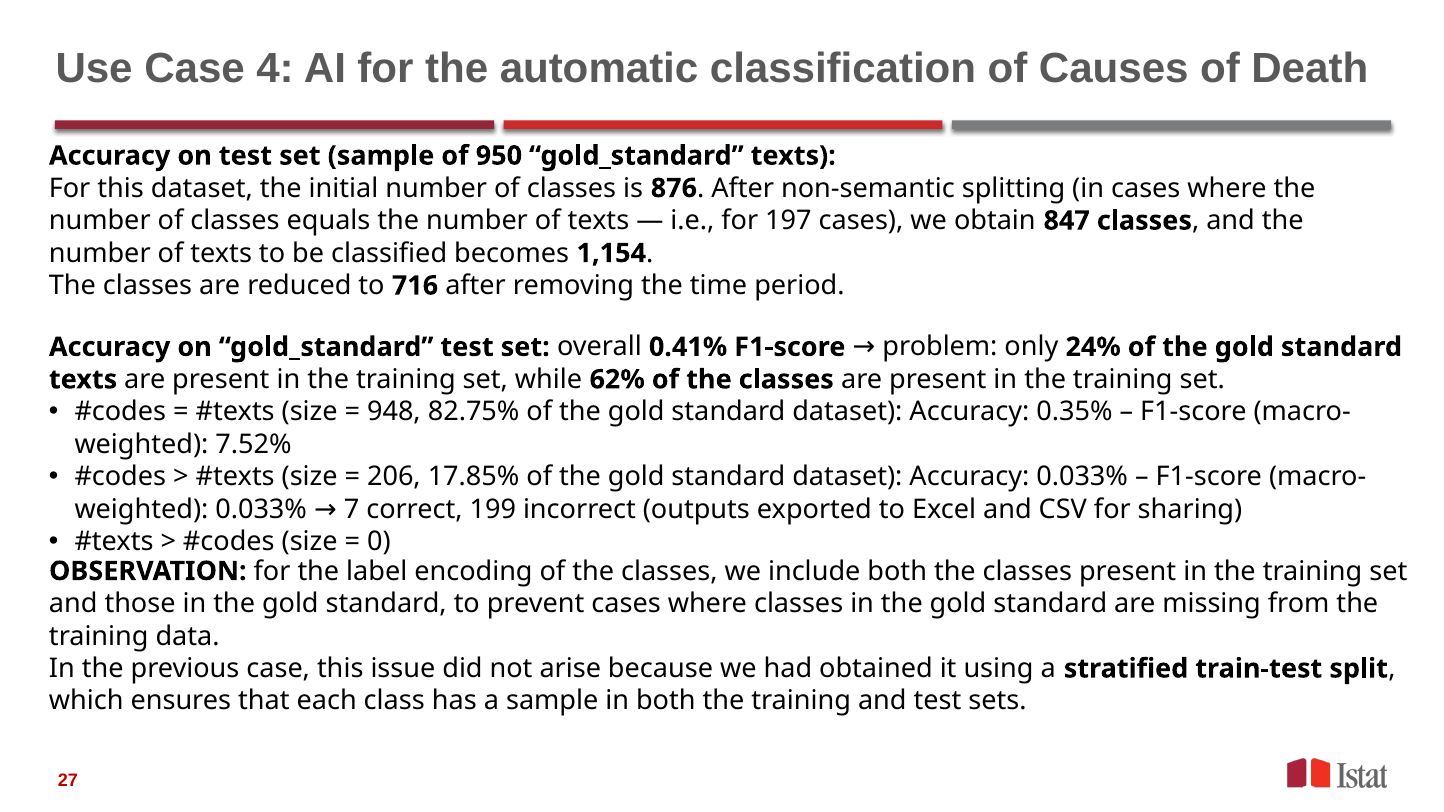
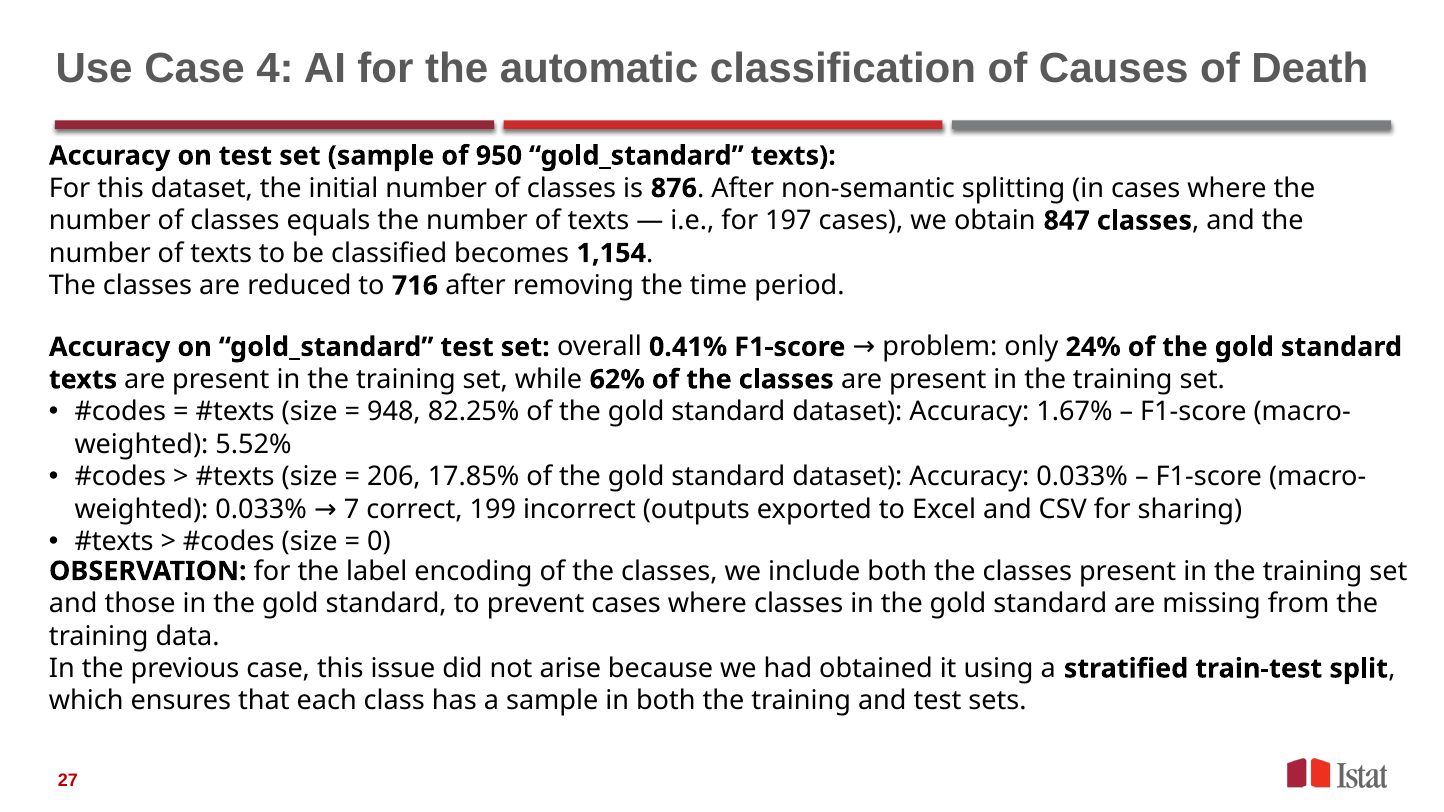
82.75%: 82.75% -> 82.25% (474, 412)
0.35%: 0.35% -> 1.67% (1074, 412)
7.52%: 7.52% -> 5.52% (253, 445)
